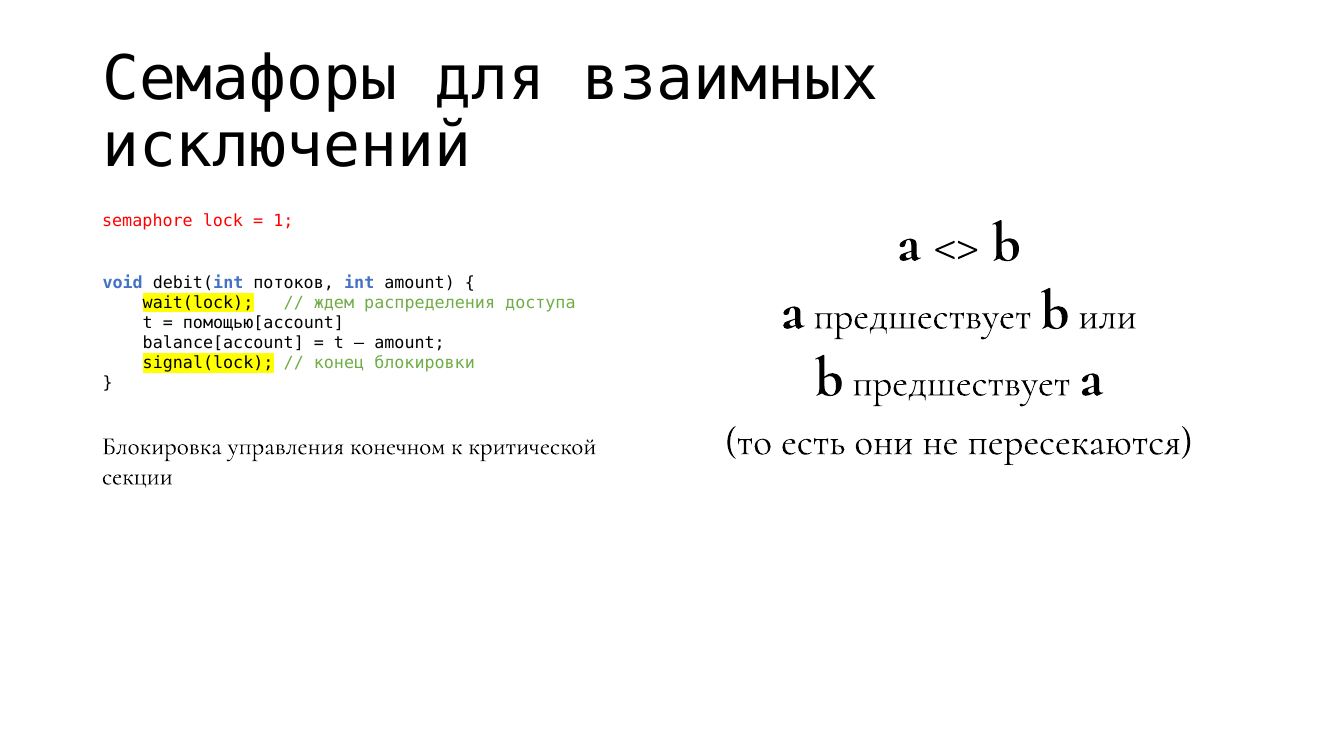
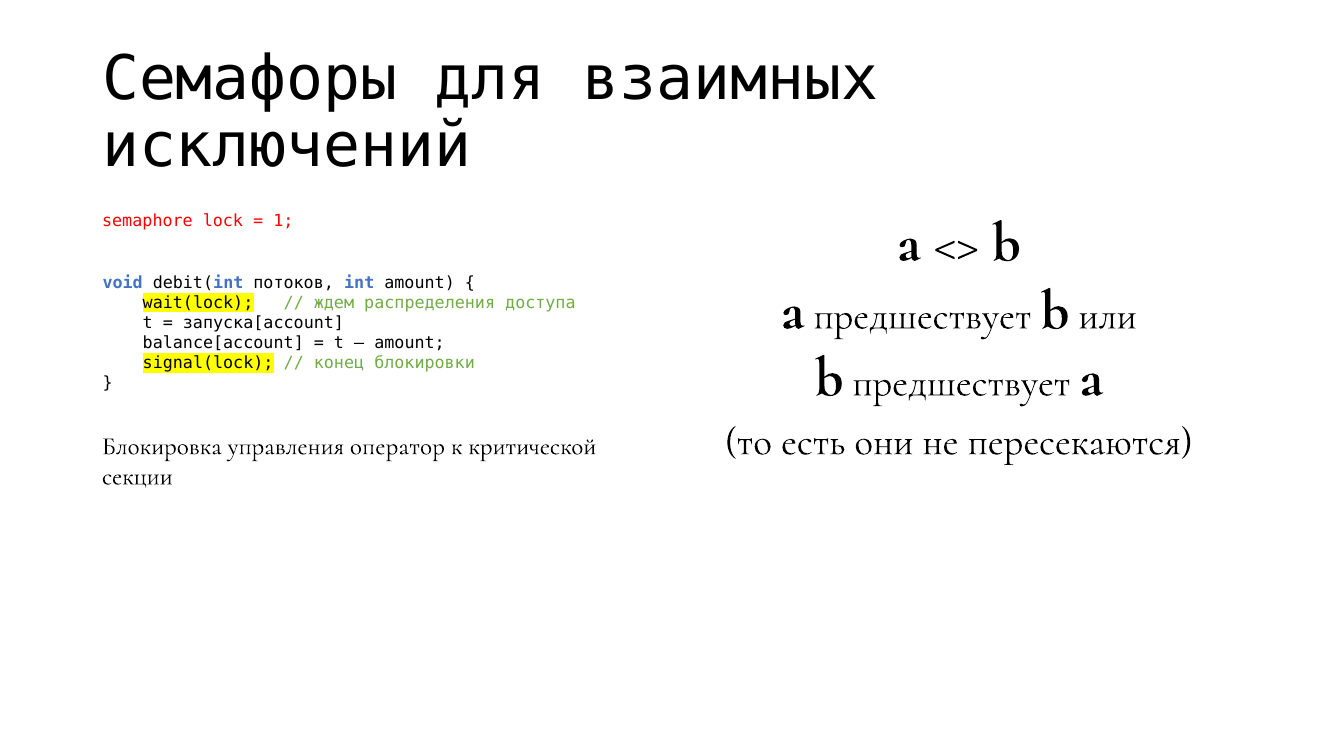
помощью[account: помощью[account -> запуска[account (263, 323)
конечном: конечном -> оператор (397, 446)
